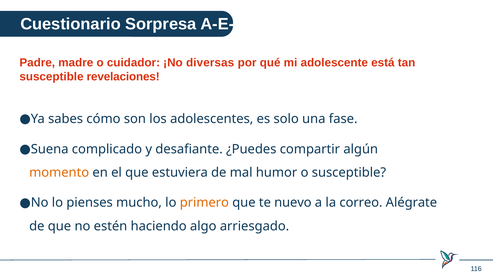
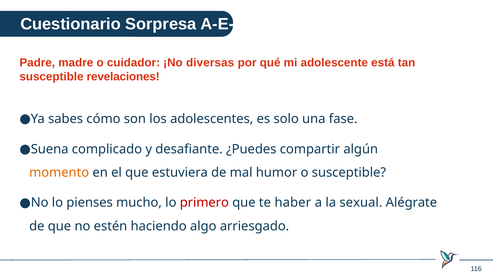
primero colour: orange -> red (204, 203)
nuevo: nuevo -> haber (293, 203)
correo: correo -> sexual (361, 203)
